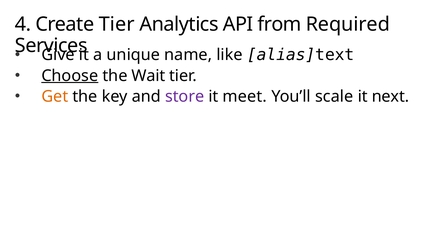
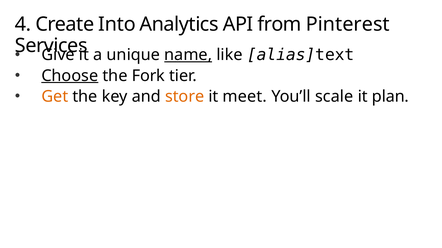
Create Tier: Tier -> Into (117, 24)
Required: Required -> Pinterest (348, 24)
name underline: none -> present (188, 55)
Wait: Wait -> Fork (148, 76)
store colour: purple -> orange (185, 97)
next: next -> plan (390, 97)
